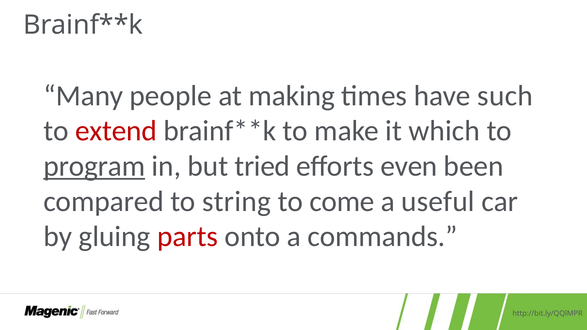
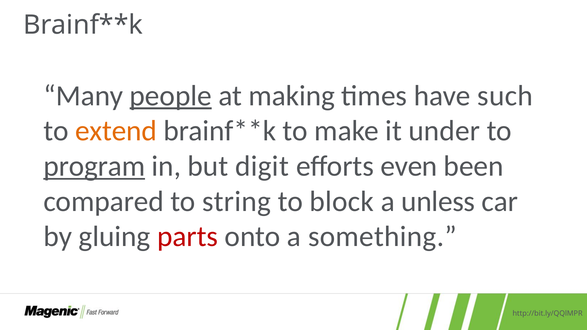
people underline: none -> present (171, 96)
extend colour: red -> orange (116, 131)
which: which -> under (444, 131)
tried: tried -> digit (262, 166)
come: come -> block (342, 201)
useful: useful -> unless (438, 201)
commands: commands -> something (382, 237)
